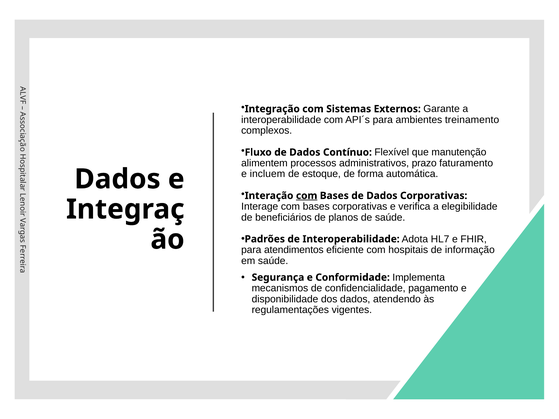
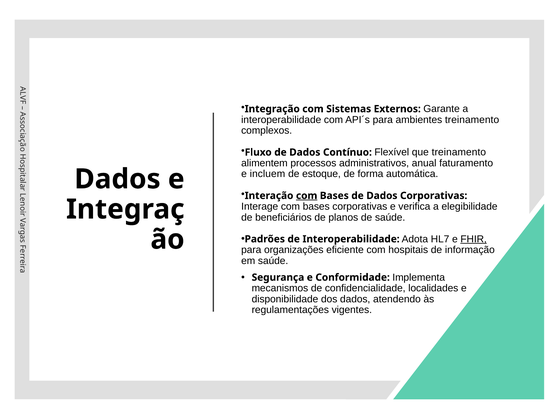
que manutenção: manutenção -> treinamento (459, 152)
prazo: prazo -> anual (424, 163)
FHIR underline: none -> present (474, 239)
atendimentos: atendimentos -> organizações (294, 250)
pagamento: pagamento -> localidades (433, 288)
